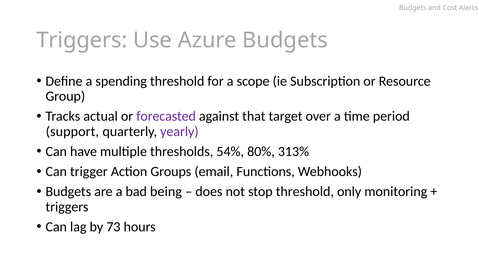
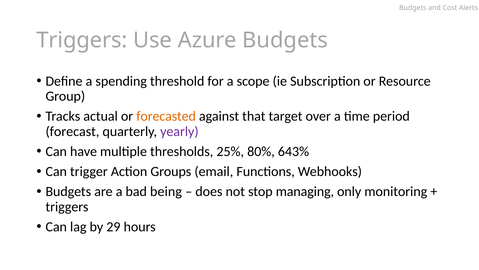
forecasted colour: purple -> orange (166, 116)
support: support -> forecast (72, 131)
54%: 54% -> 25% (230, 151)
313%: 313% -> 643% (294, 151)
stop threshold: threshold -> managing (305, 191)
73: 73 -> 29 (113, 226)
